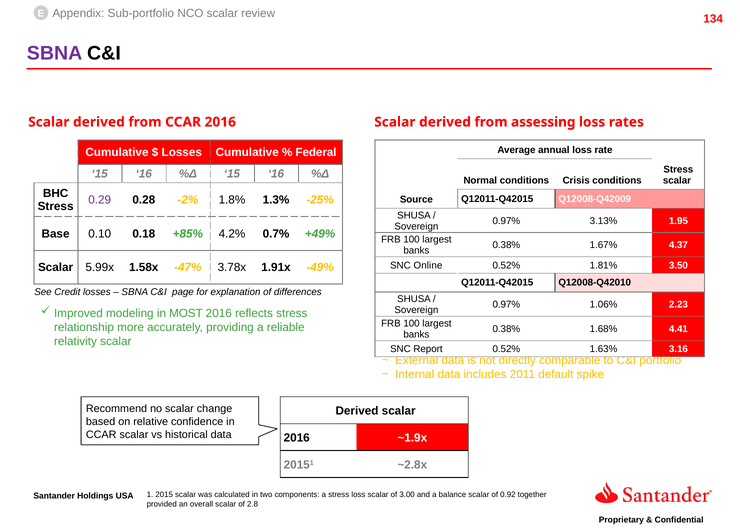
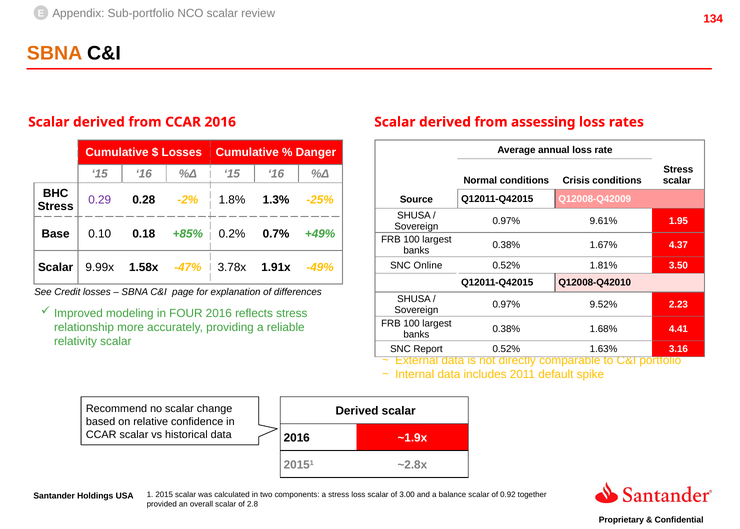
SBNA colour: purple -> orange (55, 53)
Federal: Federal -> Danger (316, 152)
3.13%: 3.13% -> 9.61% (604, 221)
4.2%: 4.2% -> 0.2% (232, 233)
5.99x: 5.99x -> 9.99x (100, 267)
1.06%: 1.06% -> 9.52% (604, 304)
MOST: MOST -> FOUR (186, 313)
